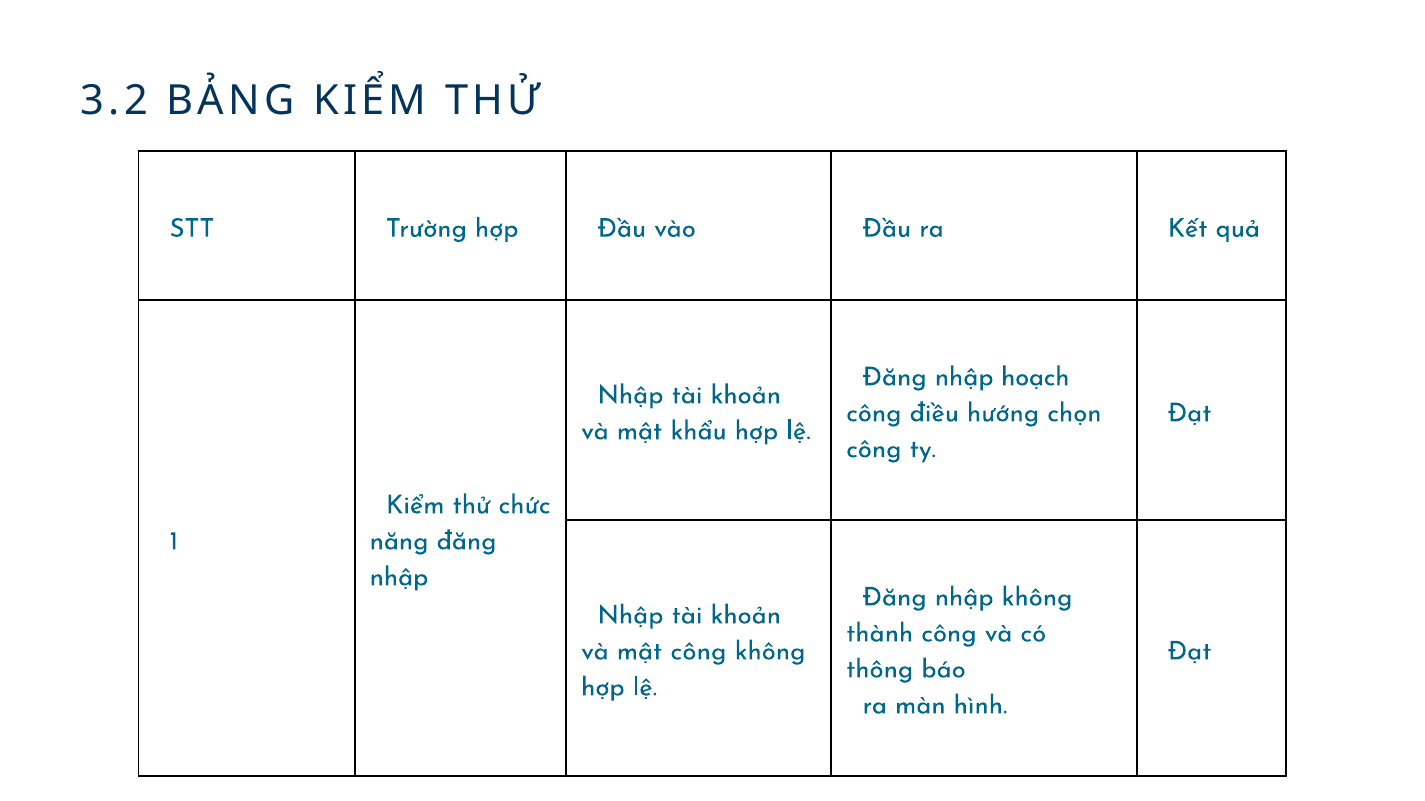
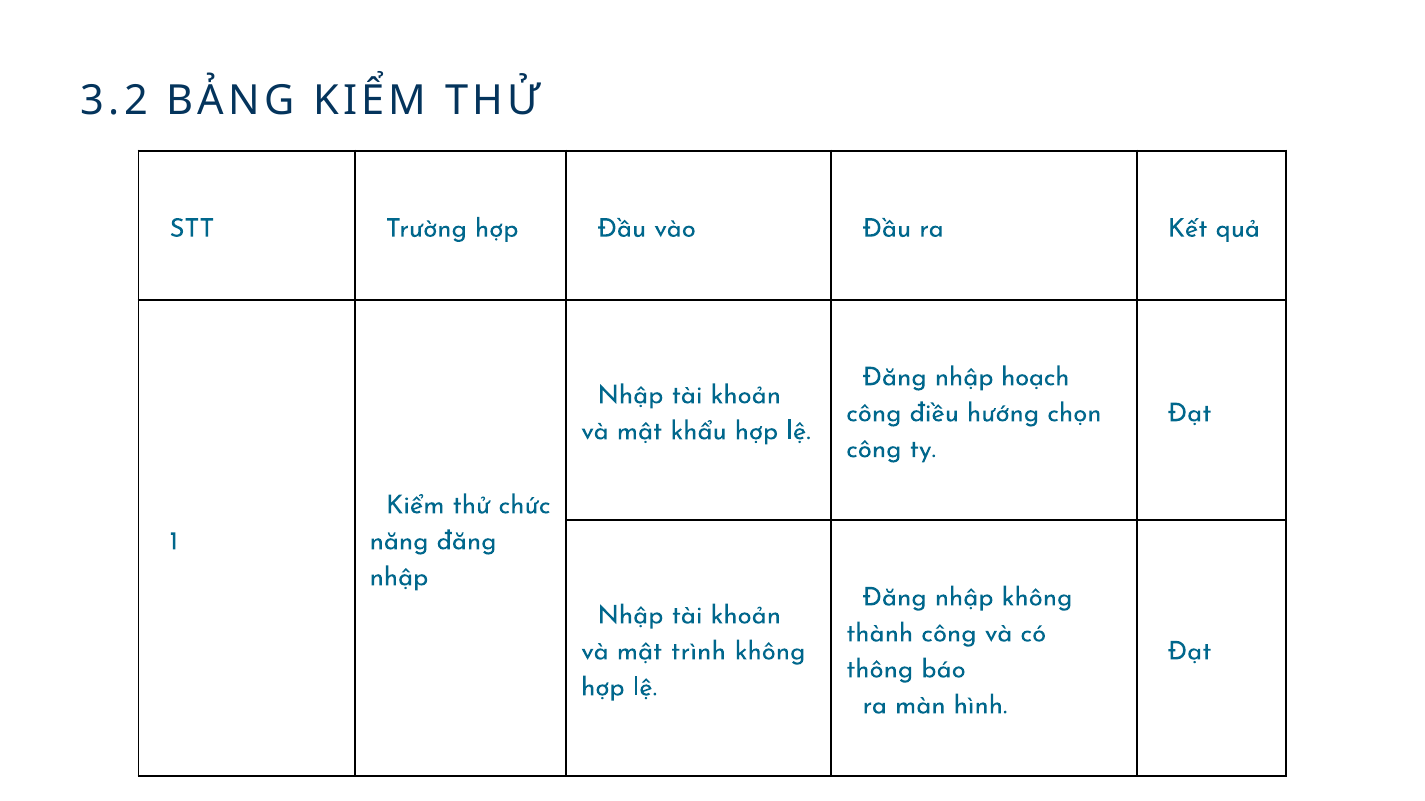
mật công: công -> trình (698, 651)
